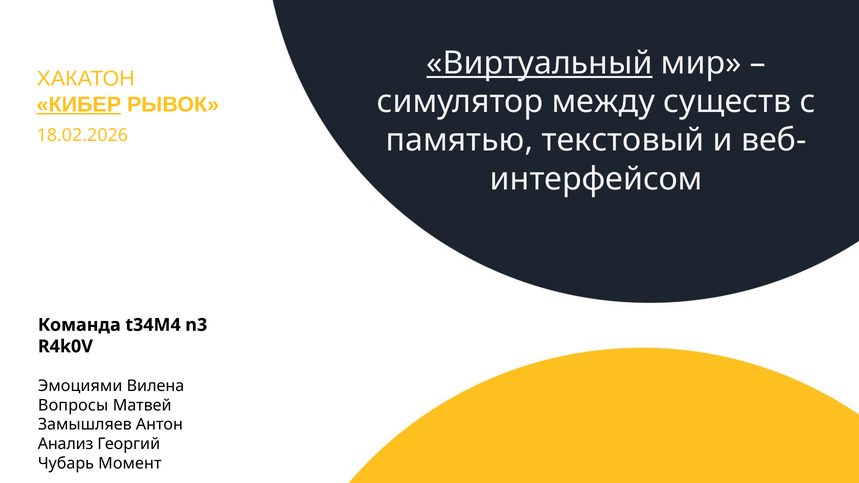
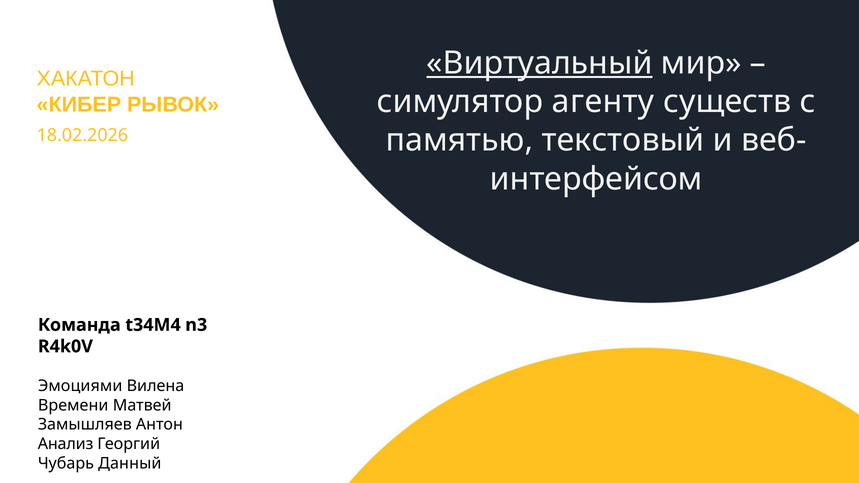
между: между -> агенту (603, 102)
КИБЕР underline: present -> none (79, 105)
Вопросы: Вопросы -> Времени (73, 406)
Момент: Момент -> Данный (130, 463)
